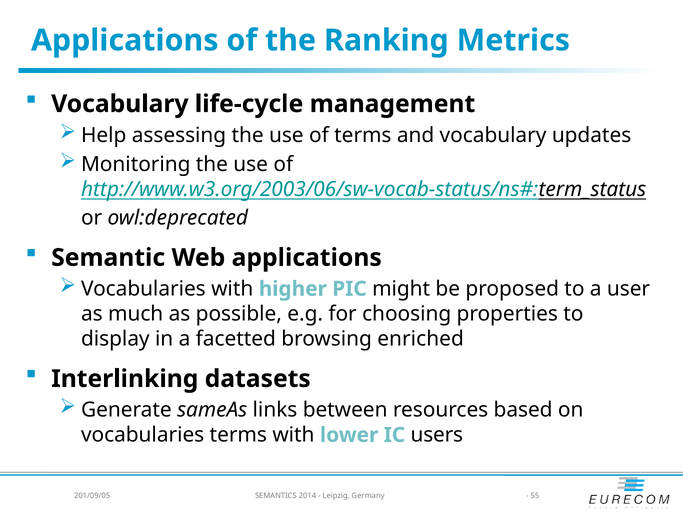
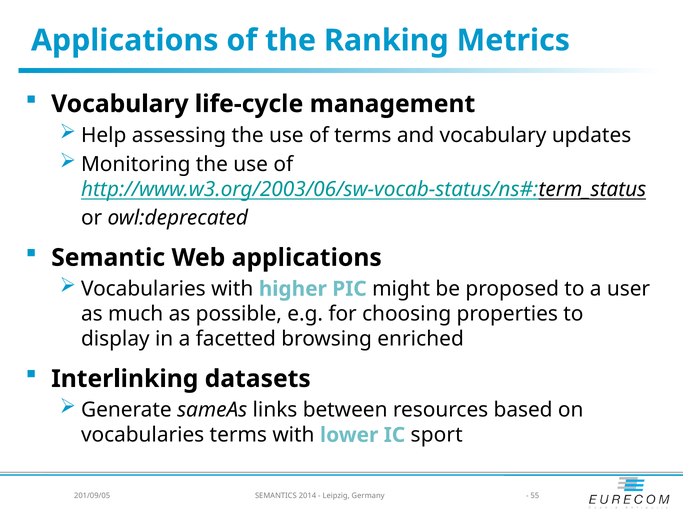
users: users -> sport (437, 435)
